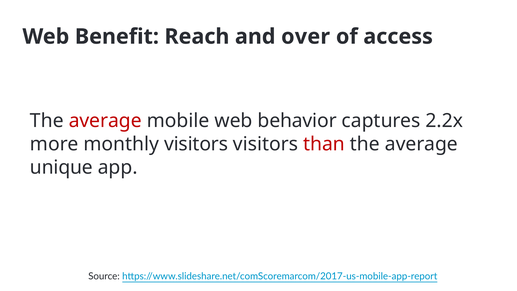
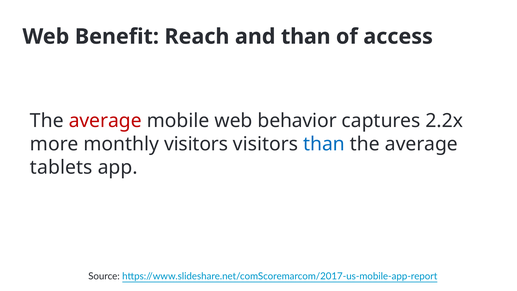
and over: over -> than (306, 37)
than colour: red -> blue (324, 144)
unique: unique -> tablets (61, 167)
